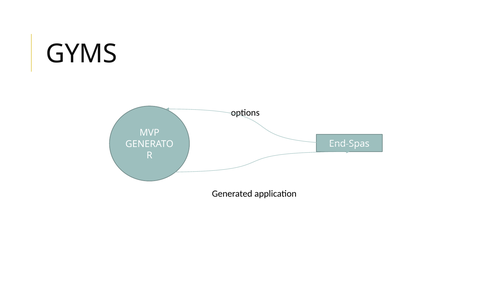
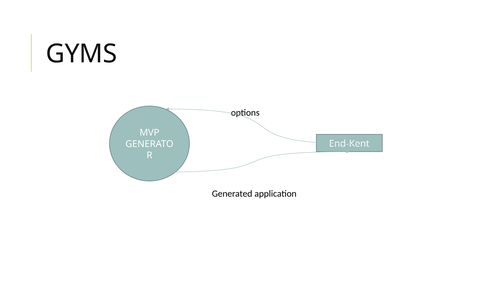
End-Spas: End-Spas -> End-Kent (349, 143)
